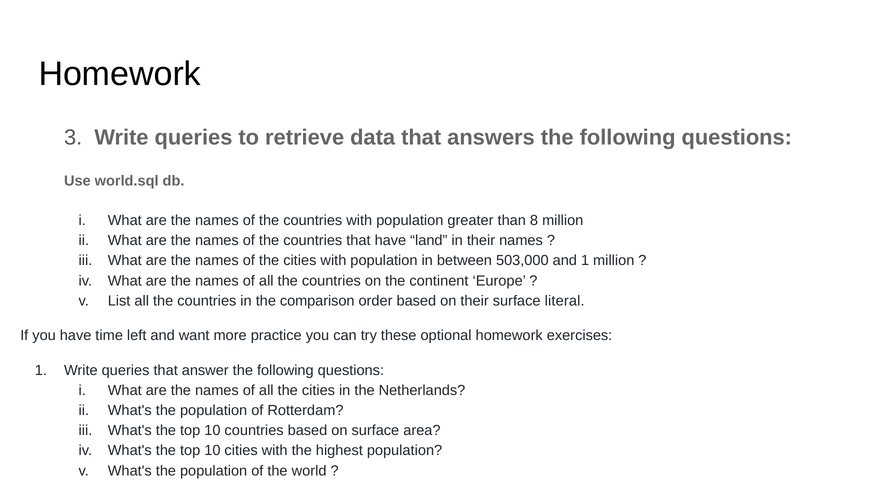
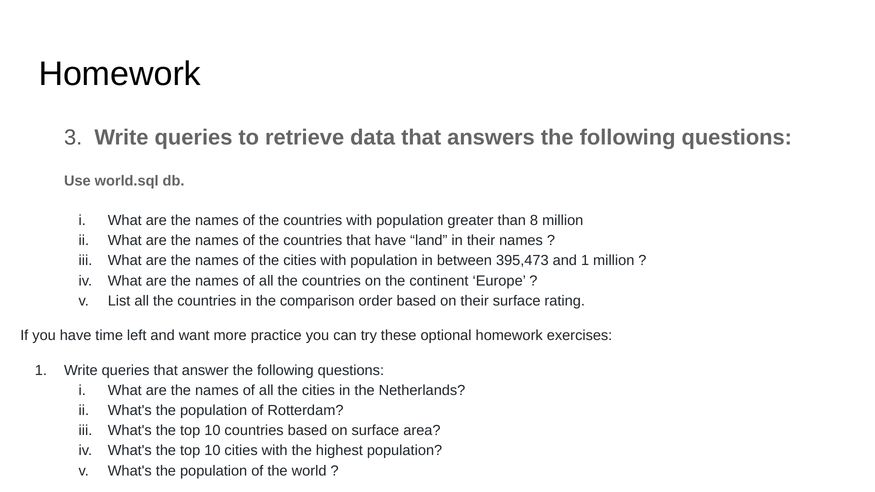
503,000: 503,000 -> 395,473 (522, 261)
literal: literal -> rating (565, 301)
